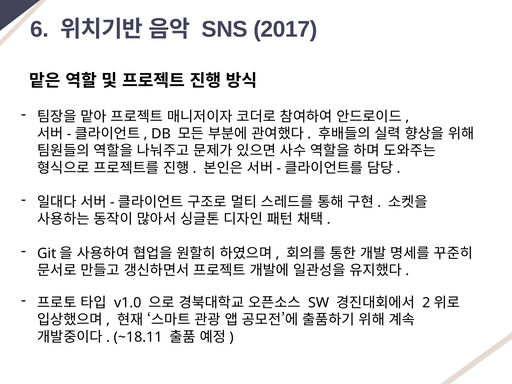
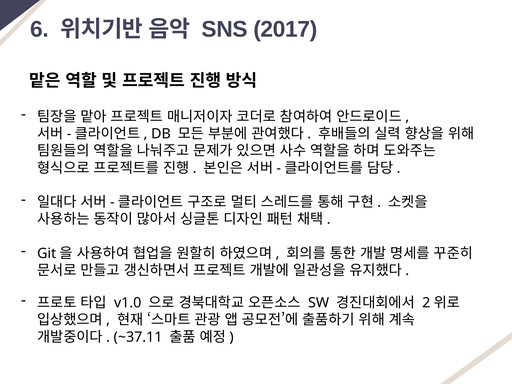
~18.11: ~18.11 -> ~37.11 (138, 337)
